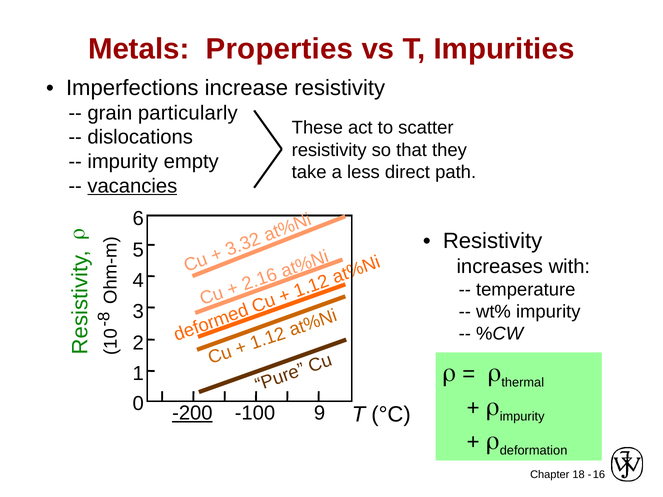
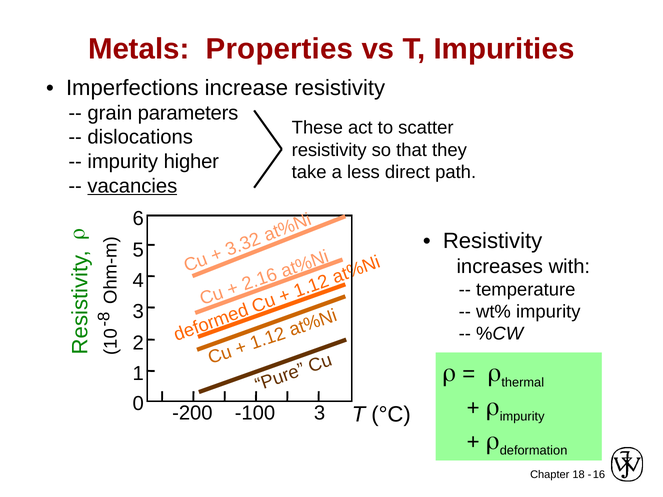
particularly: particularly -> parameters (188, 113)
empty: empty -> higher (191, 162)
-200 underline: present -> none (192, 413)
-100 9: 9 -> 3 (320, 413)
